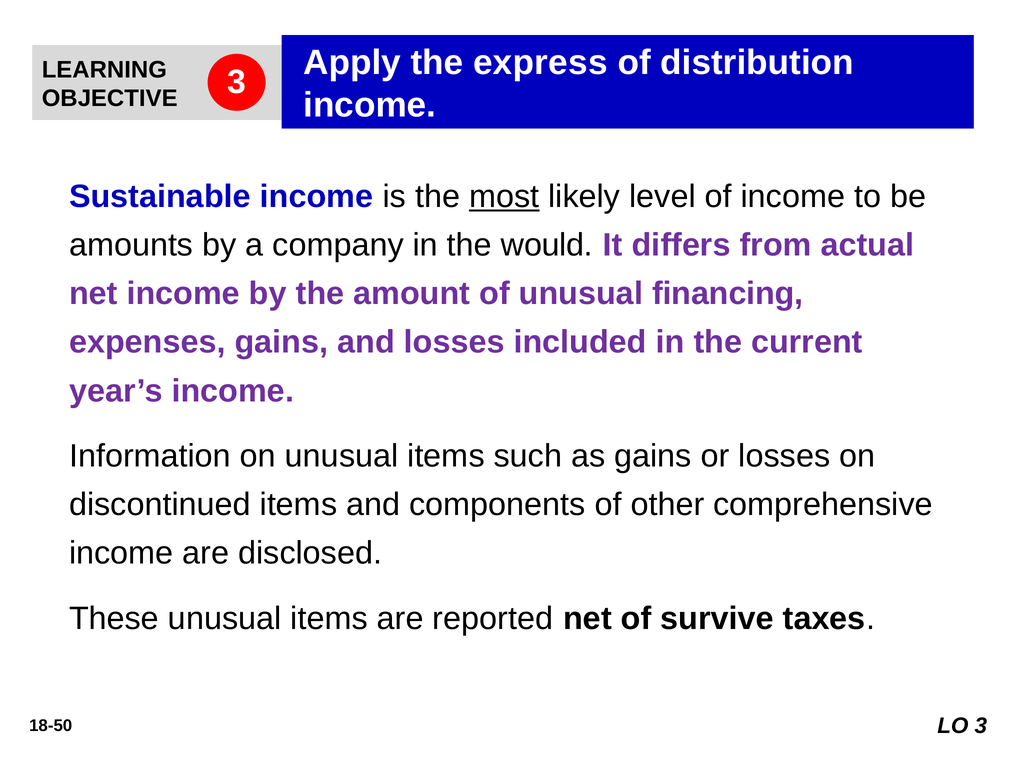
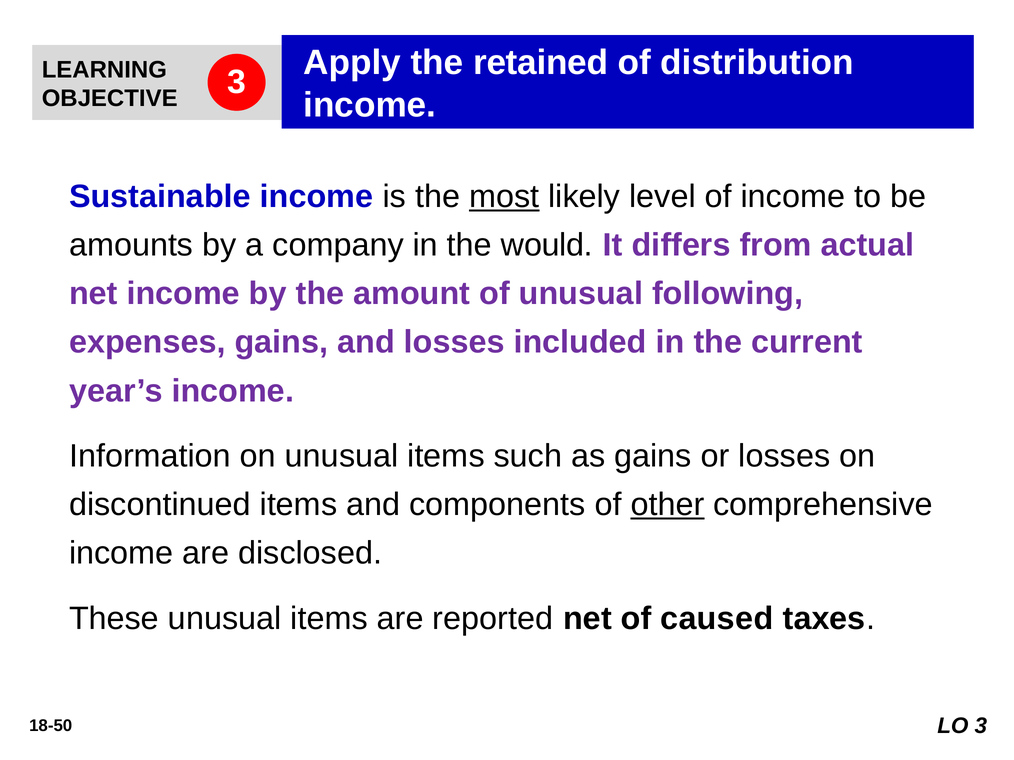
express: express -> retained (541, 63)
financing: financing -> following (728, 294)
other underline: none -> present (667, 505)
survive: survive -> caused (717, 619)
